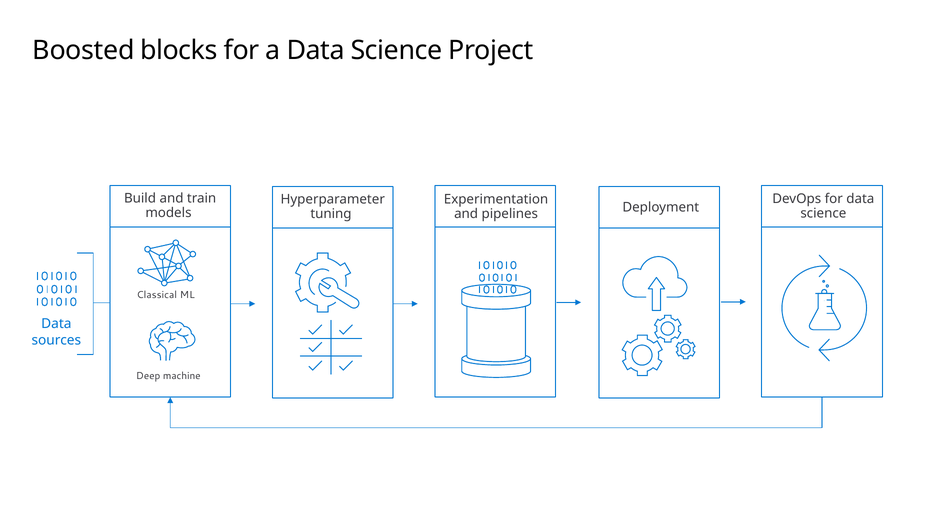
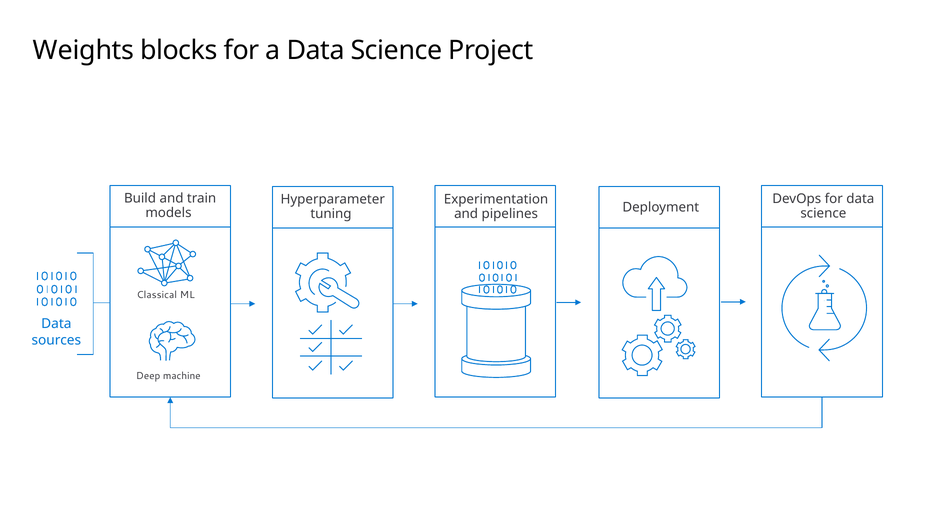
Boosted: Boosted -> Weights (84, 50)
